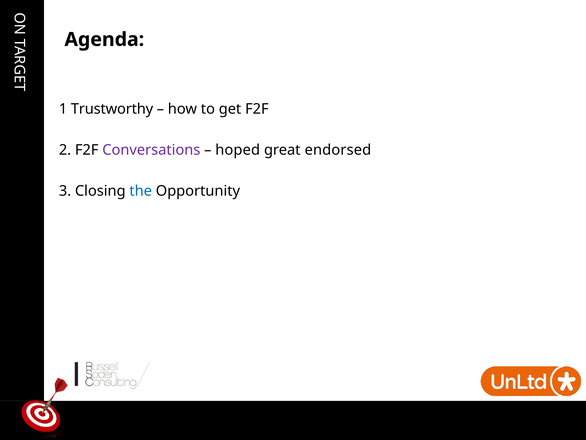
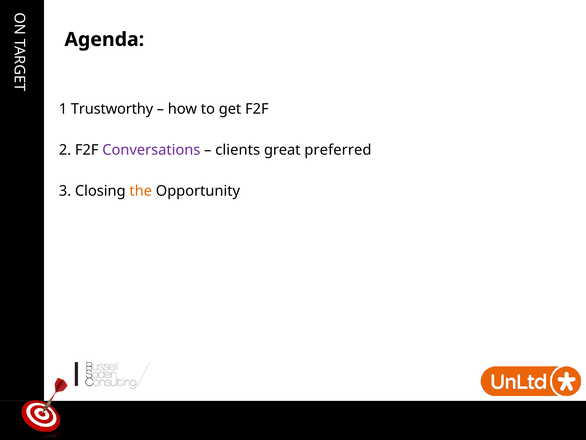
hoped: hoped -> clients (238, 150)
endorsed: endorsed -> preferred (338, 150)
the colour: blue -> orange (141, 191)
